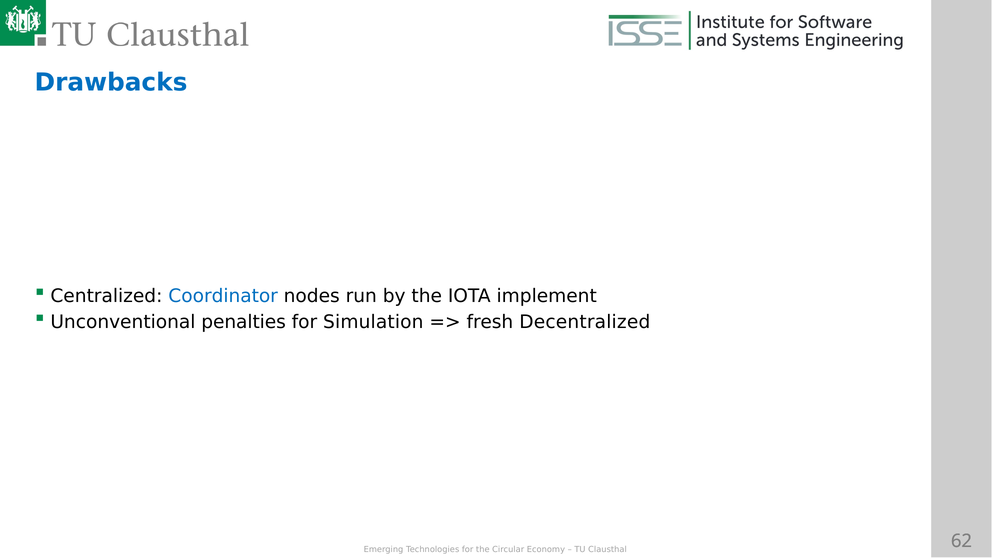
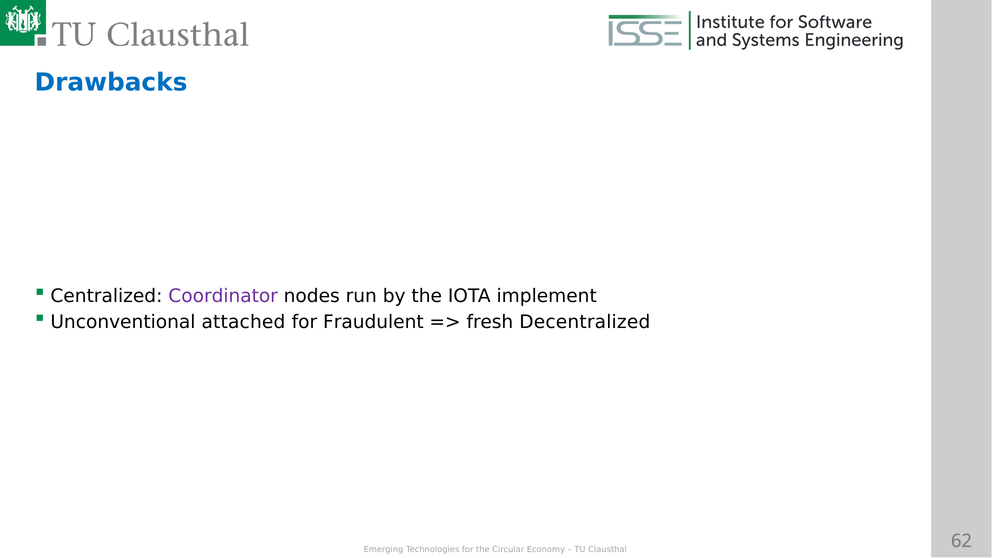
Coordinator colour: blue -> purple (223, 296)
penalties: penalties -> attached (243, 322)
Simulation: Simulation -> Fraudulent (373, 322)
